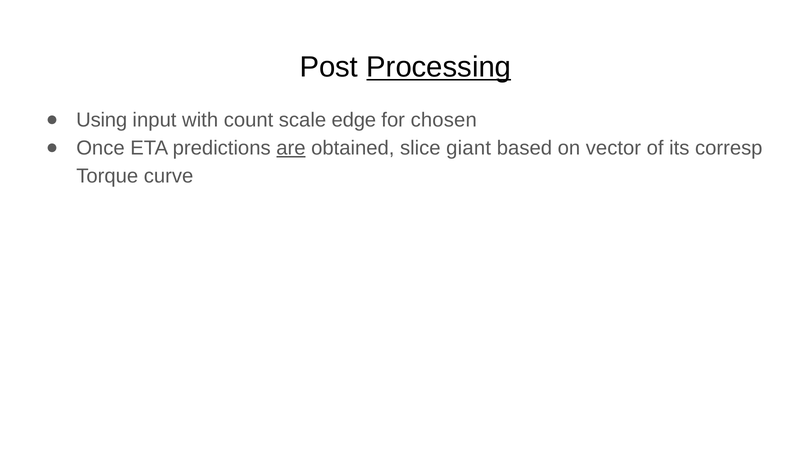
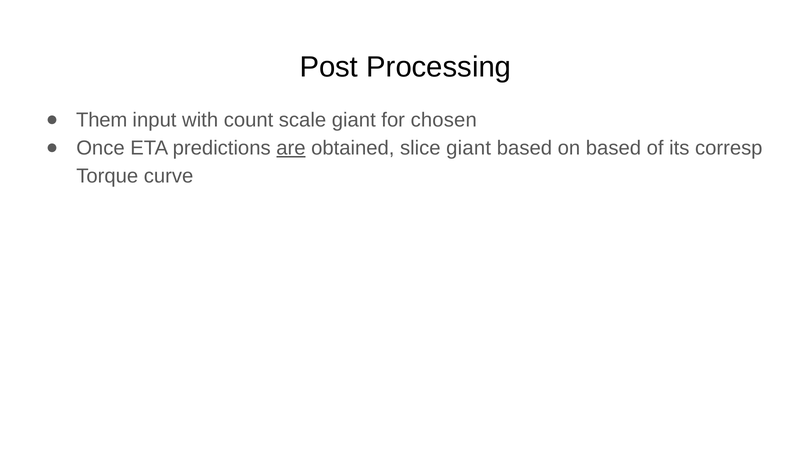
Processing underline: present -> none (439, 67)
Using: Using -> Them (102, 120)
scale edge: edge -> giant (354, 120)
on vector: vector -> based (613, 148)
